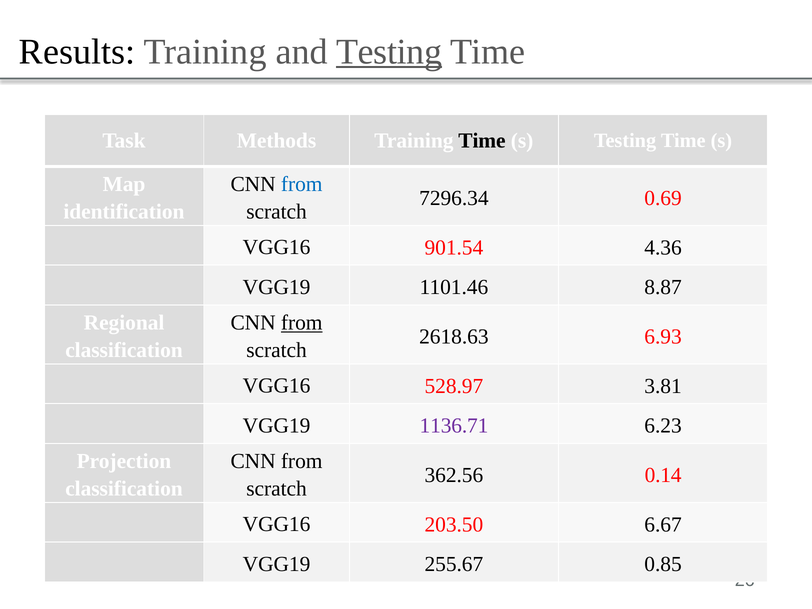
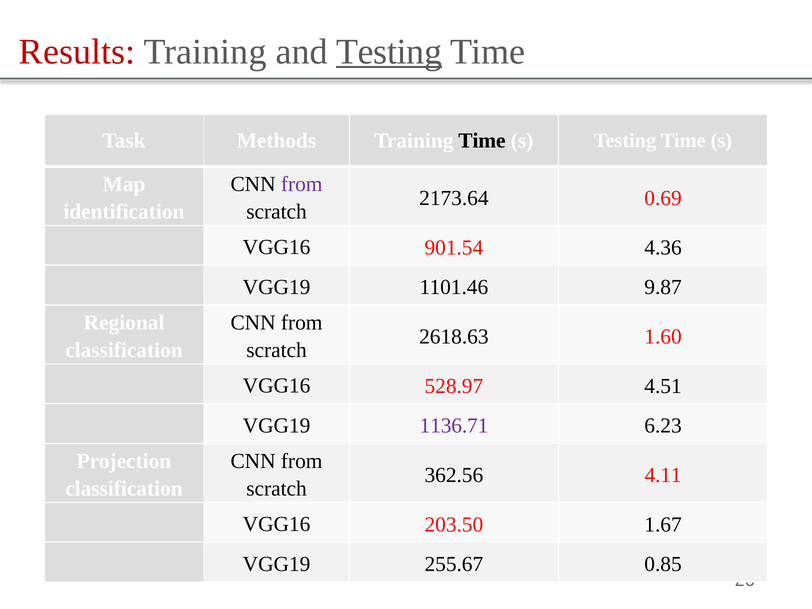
Results colour: black -> red (77, 52)
from colour: blue -> purple (302, 184)
7296.34: 7296.34 -> 2173.64 (454, 198)
8.87: 8.87 -> 9.87 (663, 287)
from underline: present -> none (302, 323)
6.93: 6.93 -> 1.60 (663, 337)
3.81: 3.81 -> 4.51 (663, 386)
0.14: 0.14 -> 4.11 (663, 475)
6.67: 6.67 -> 1.67 (663, 525)
